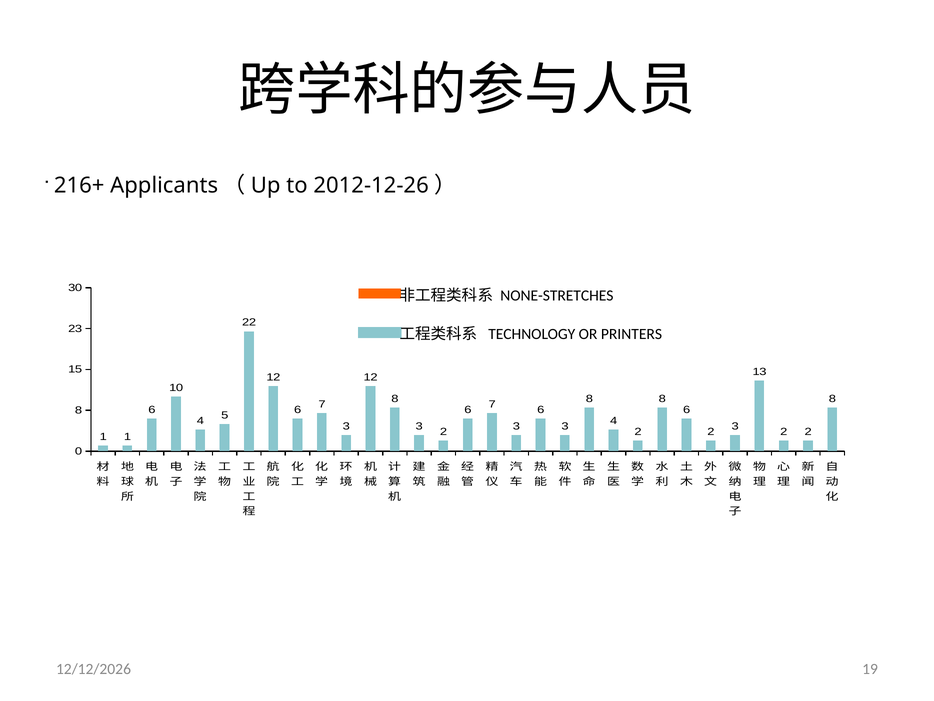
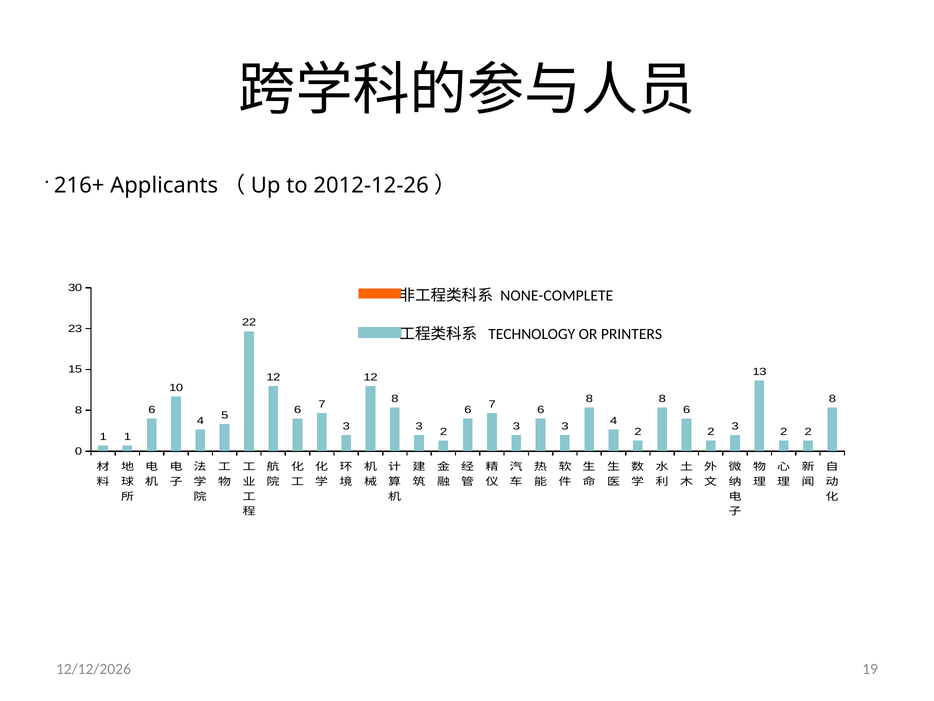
NONE-STRETCHES: NONE-STRETCHES -> NONE-COMPLETE (557, 295)
